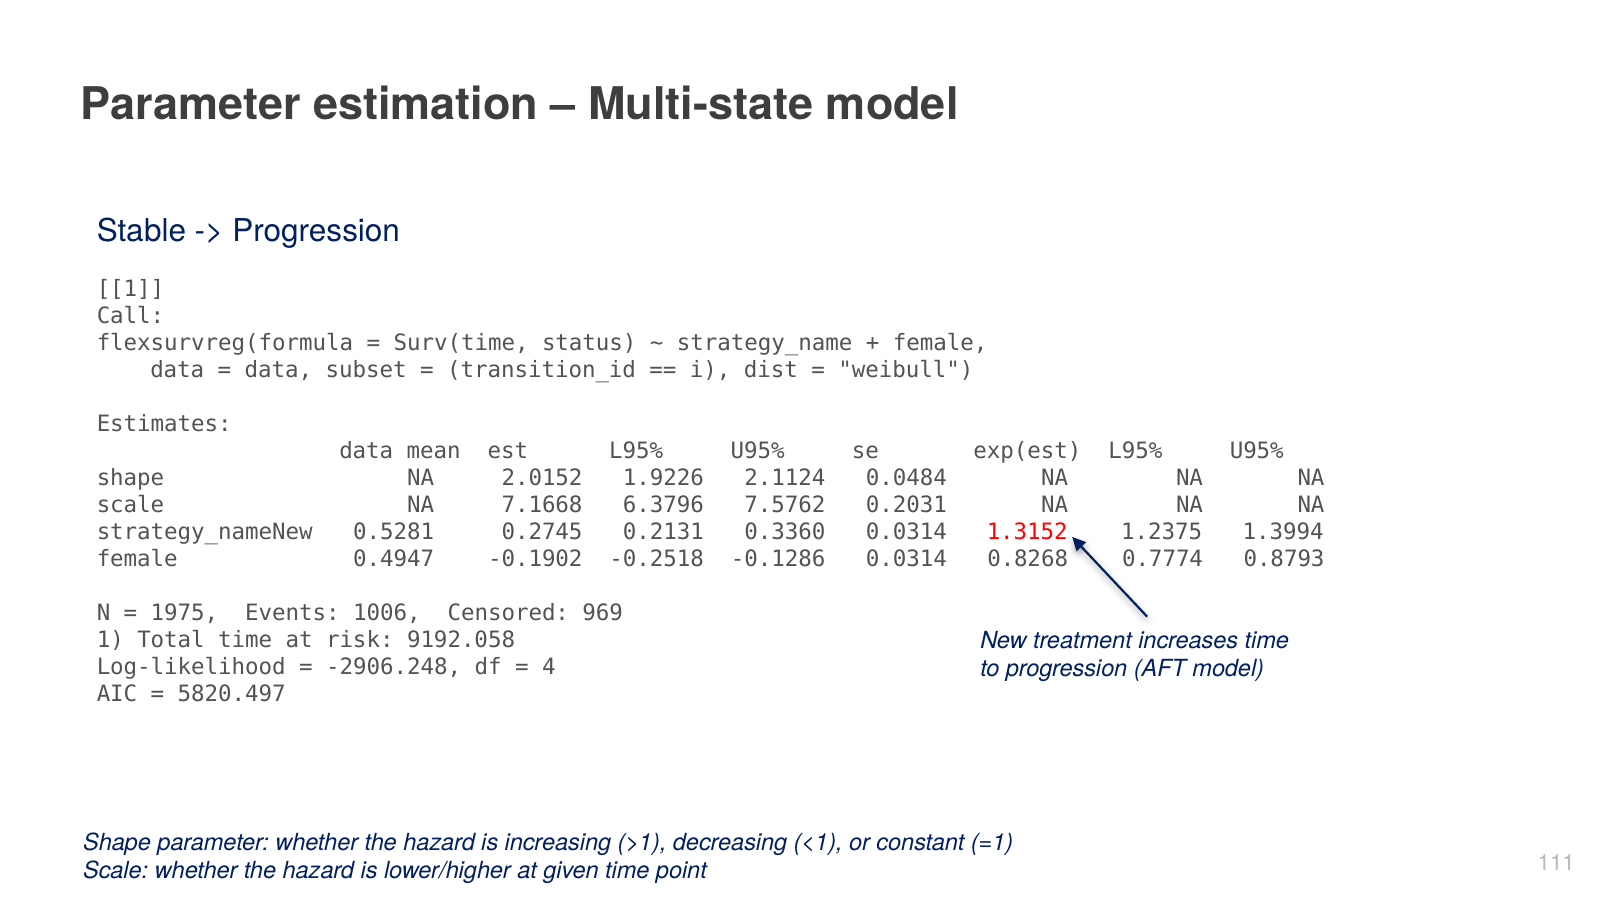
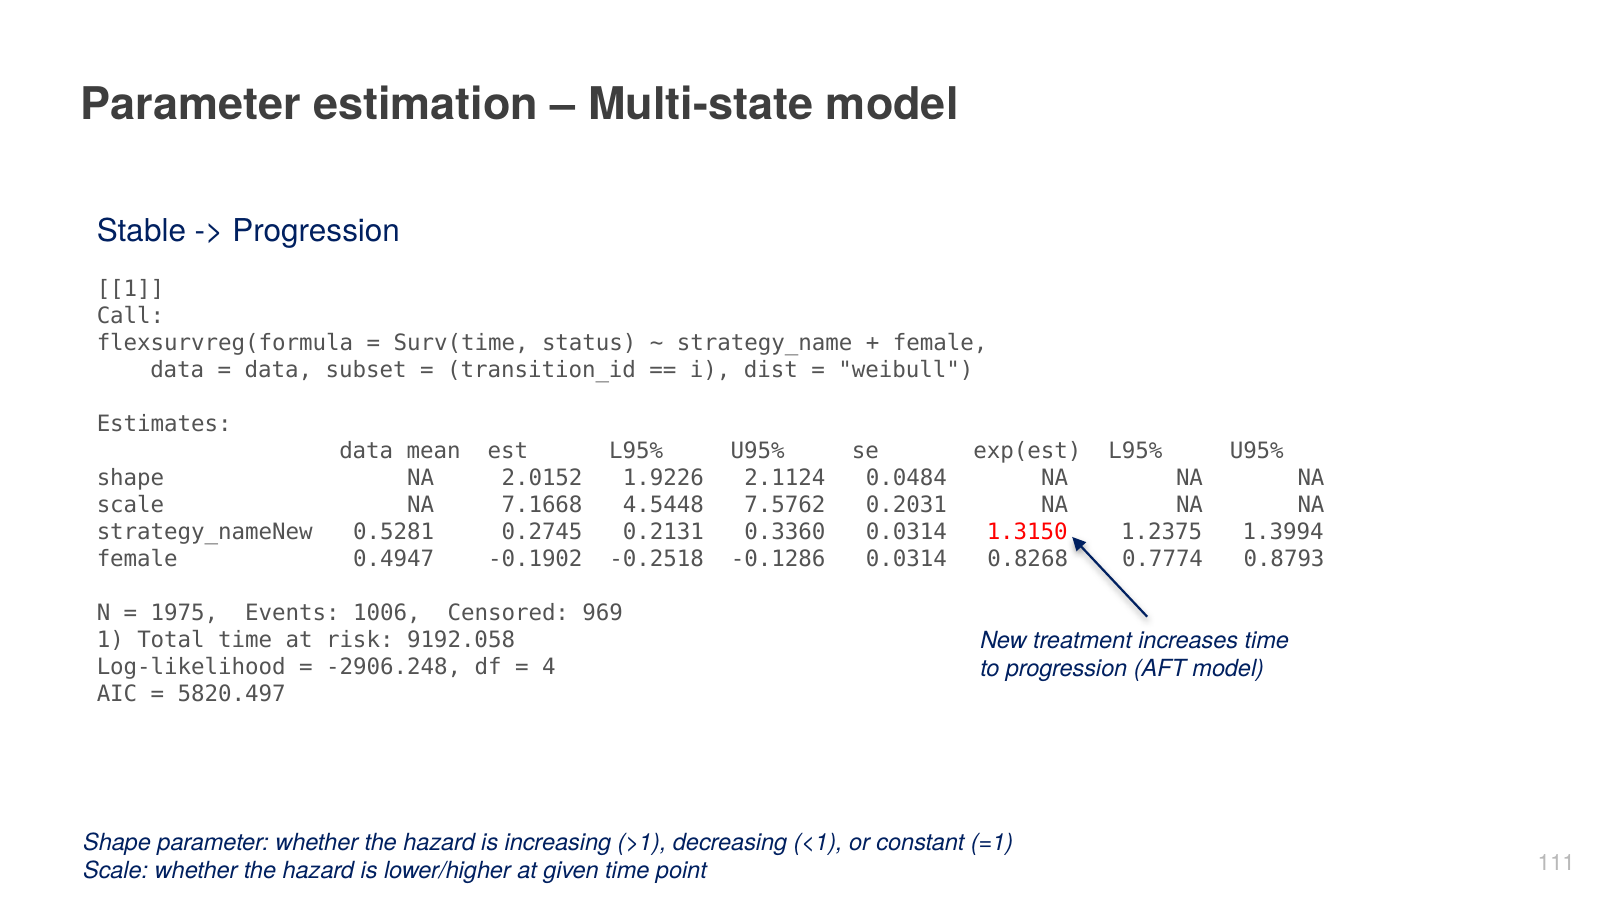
6.3796: 6.3796 -> 4.5448 (663, 505)
1.3152: 1.3152 -> 1.3150 (1027, 532)
